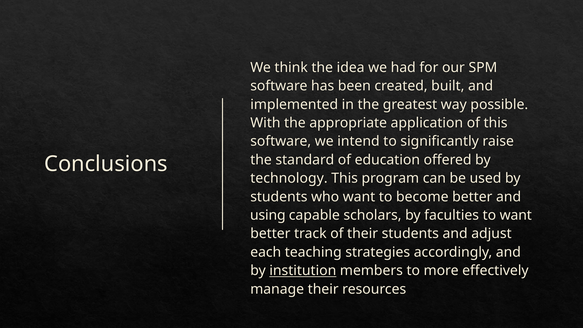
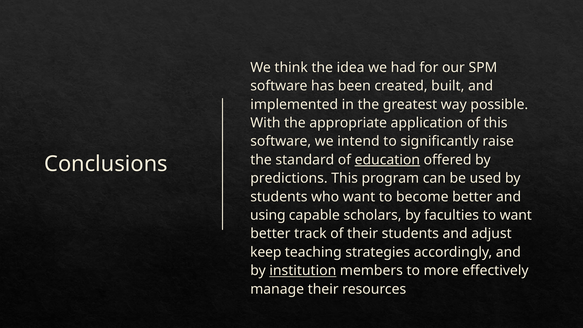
education underline: none -> present (387, 160)
technology: technology -> predictions (289, 178)
each: each -> keep (266, 252)
